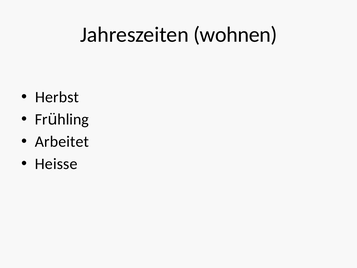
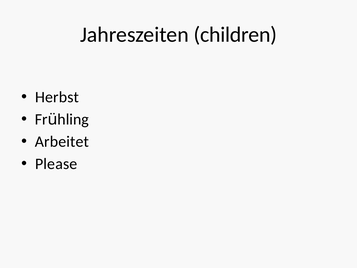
wohnen: wohnen -> children (235, 35)
Heisse: Heisse -> Please (56, 164)
